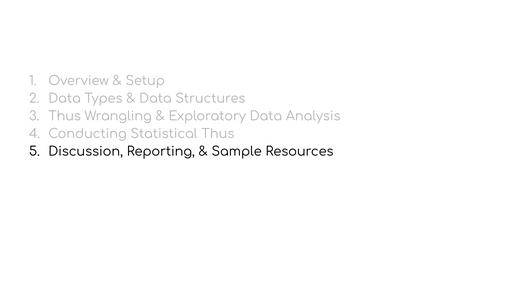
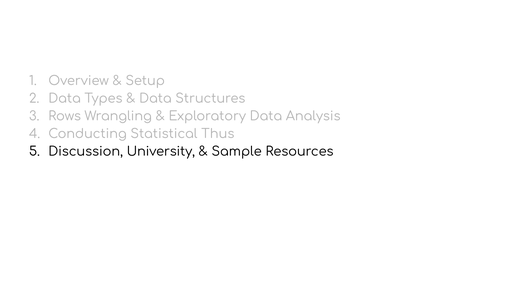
Thus: Thus -> Rows (65, 116)
Reporting: Reporting -> University (161, 152)
